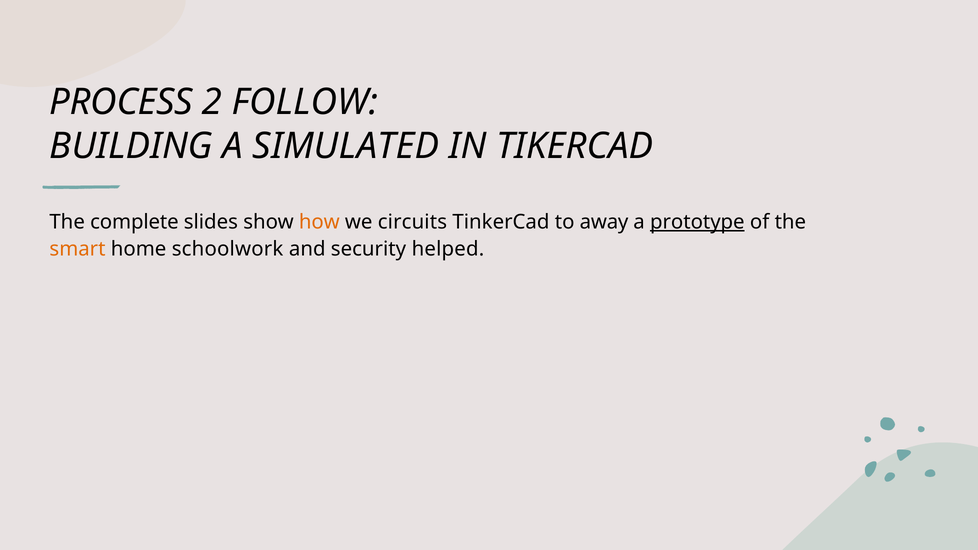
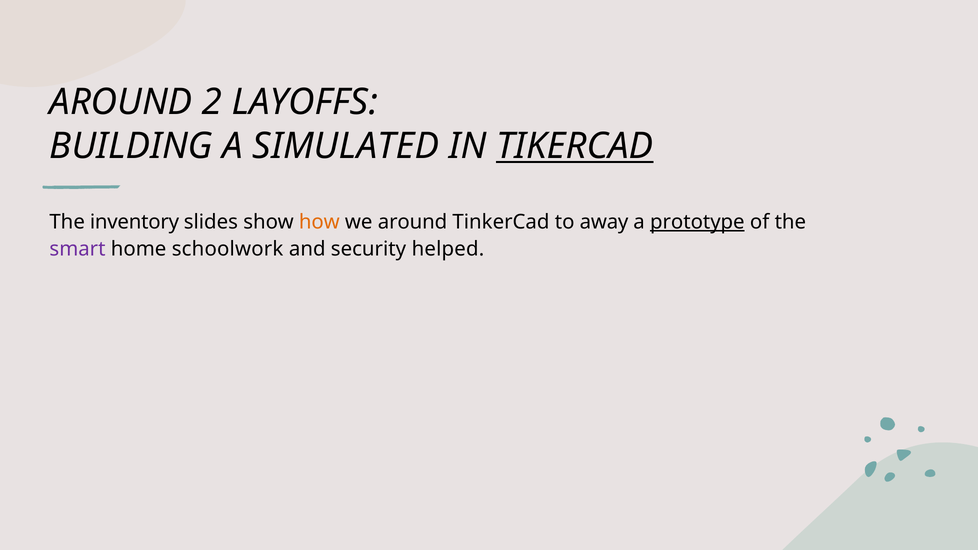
PROCESS: PROCESS -> AROUND (121, 102)
FOLLOW: FOLLOW -> LAYOFFS (305, 102)
TIKERCAD underline: none -> present (575, 146)
complete: complete -> inventory (134, 222)
we circuits: circuits -> around (413, 222)
smart colour: orange -> purple (78, 249)
